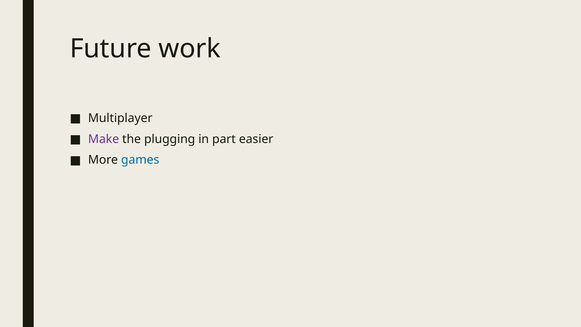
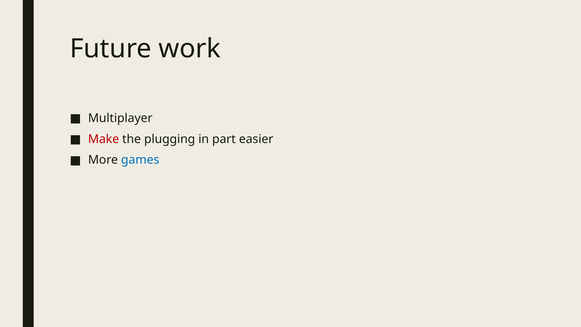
Make colour: purple -> red (104, 139)
